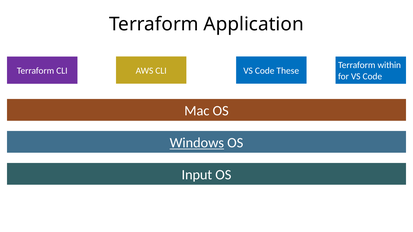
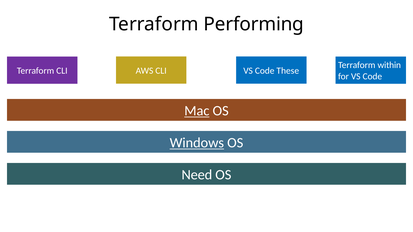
Application: Application -> Performing (254, 24)
Mac underline: none -> present (197, 111)
Input: Input -> Need (197, 175)
